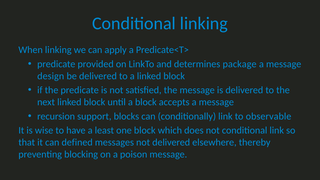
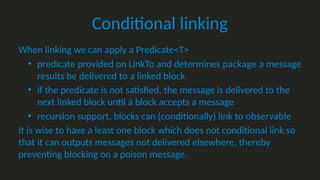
design: design -> results (51, 76)
defined: defined -> outputs (77, 142)
